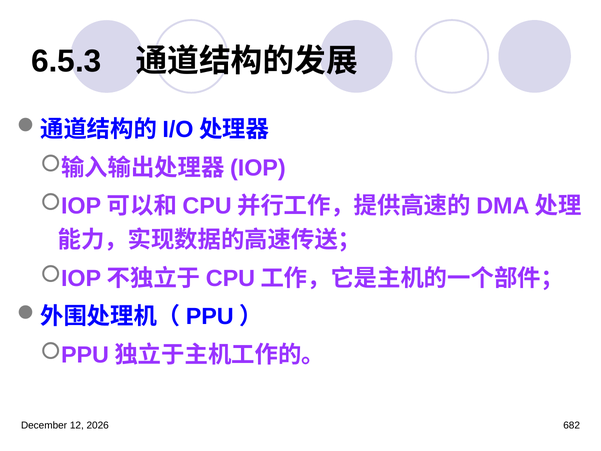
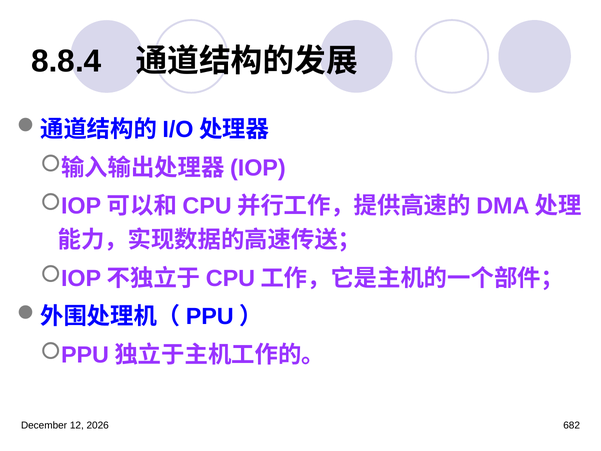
6.5.3: 6.5.3 -> 8.8.4 (66, 61)
